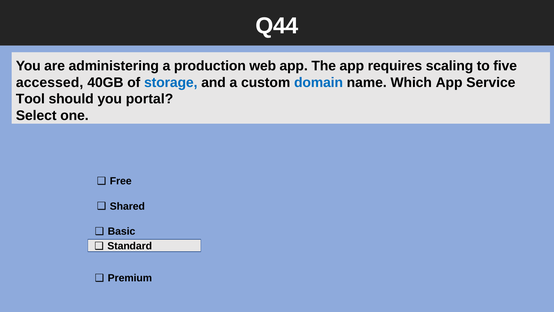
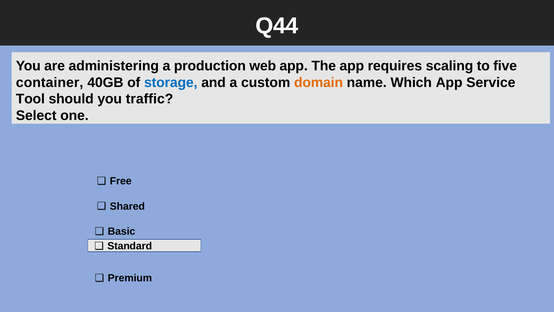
accessed: accessed -> container (50, 82)
domain colour: blue -> orange (319, 82)
portal: portal -> traffic (150, 99)
